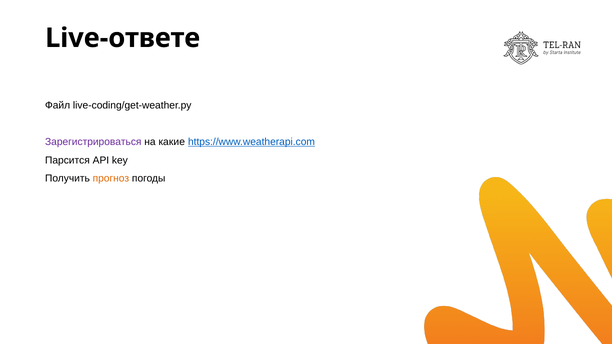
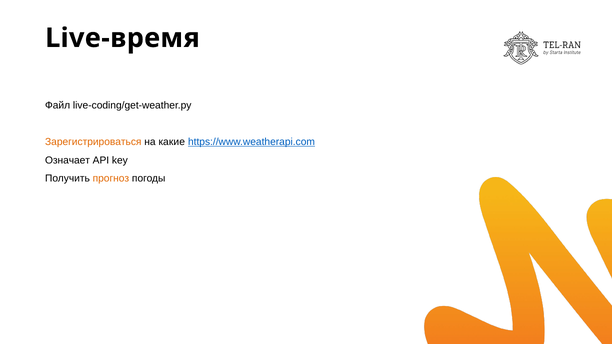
Live-ответе: Live-ответе -> Live-время (122, 38)
Зарегистрироваться colour: purple -> orange (93, 142)
Парсится: Парсится -> Означает (68, 160)
